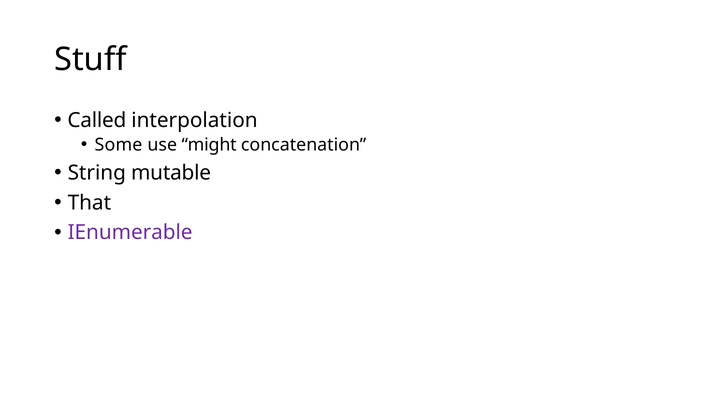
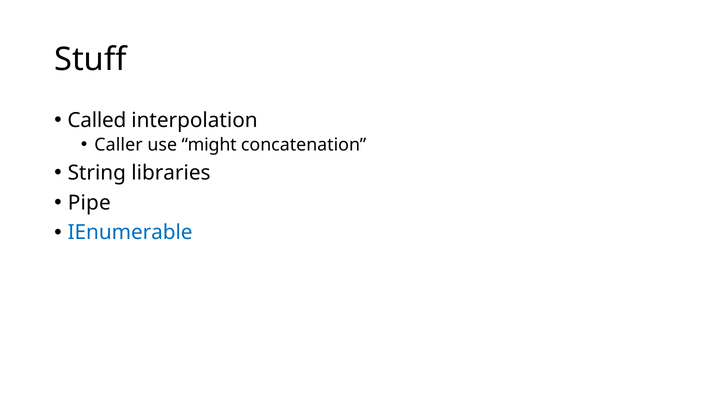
Some: Some -> Caller (119, 145)
mutable: mutable -> libraries (171, 173)
That: That -> Pipe (89, 203)
IEnumerable colour: purple -> blue (130, 233)
